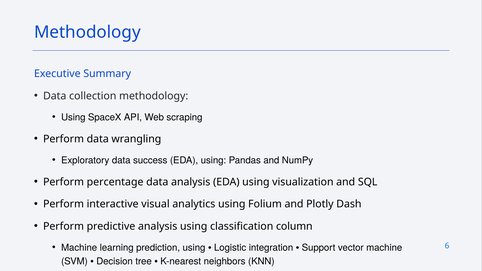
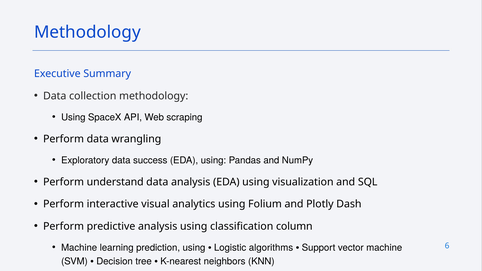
percentage: percentage -> understand (115, 182)
integration: integration -> algorithms (271, 248)
